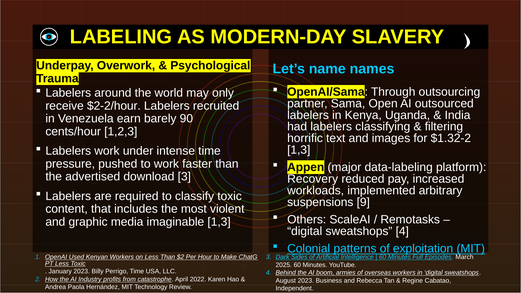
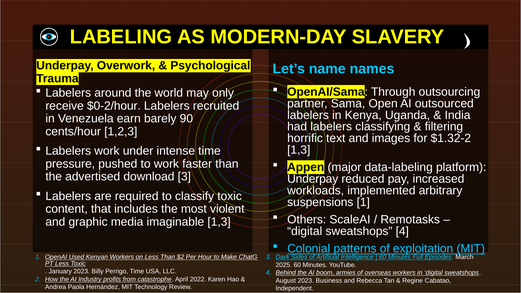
$2-2/hour: $2-2/hour -> $0-2/hour (114, 106)
Recovery: Recovery -> Underpay (313, 179)
suspensions 9: 9 -> 1 (363, 202)
